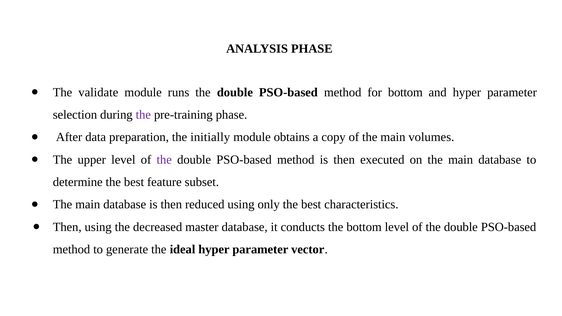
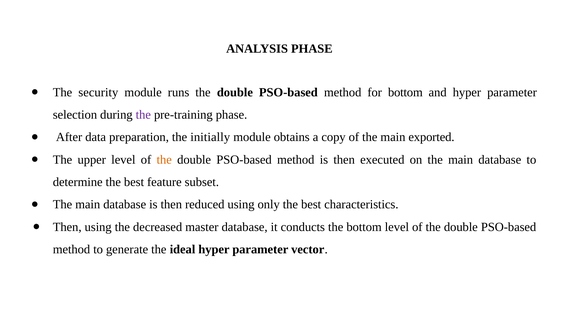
validate: validate -> security (98, 92)
volumes: volumes -> exported (431, 137)
the colour: purple -> orange (164, 160)
